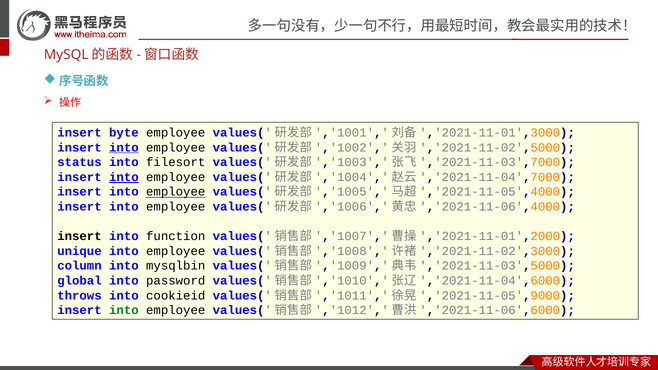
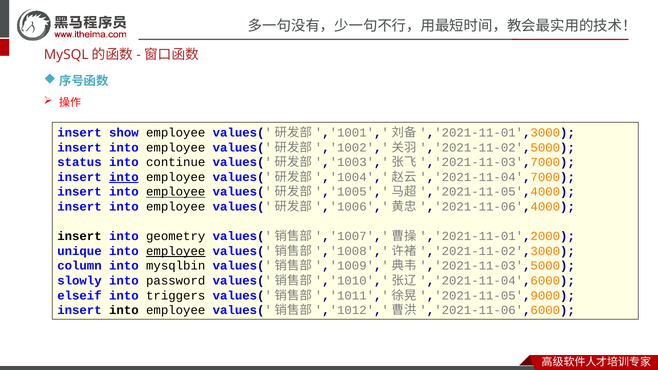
byte: byte -> show (124, 133)
into underline: present -> none (124, 148)
filesort: filesort -> continue (176, 162)
function: function -> geometry (176, 236)
employee underline: none -> present (176, 251)
global: global -> slowly (79, 281)
throws: throws -> elseif (79, 296)
cookieid: cookieid -> triggers (176, 296)
into colour: green -> black (124, 310)
